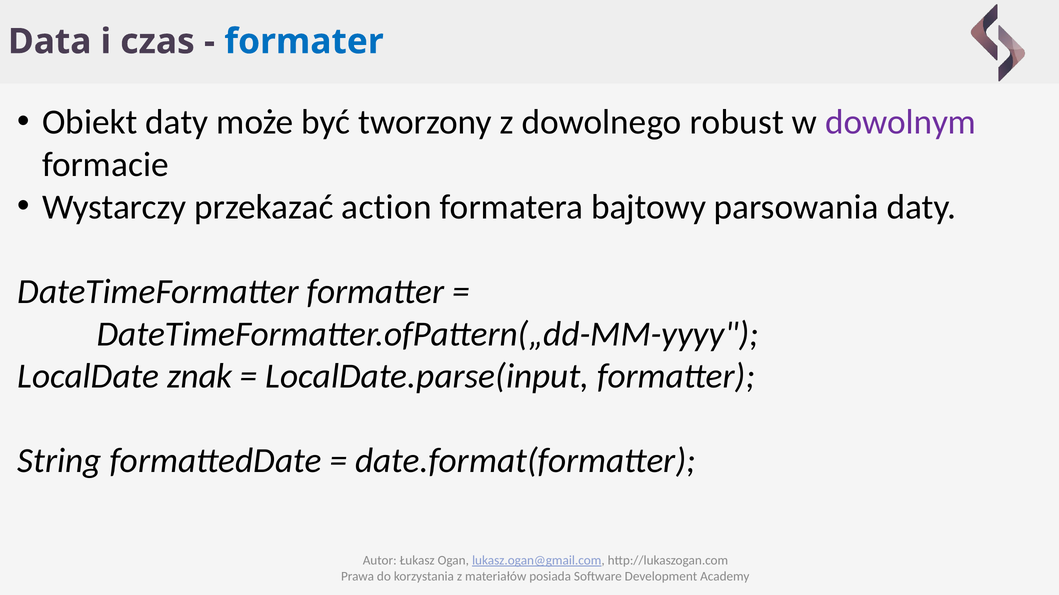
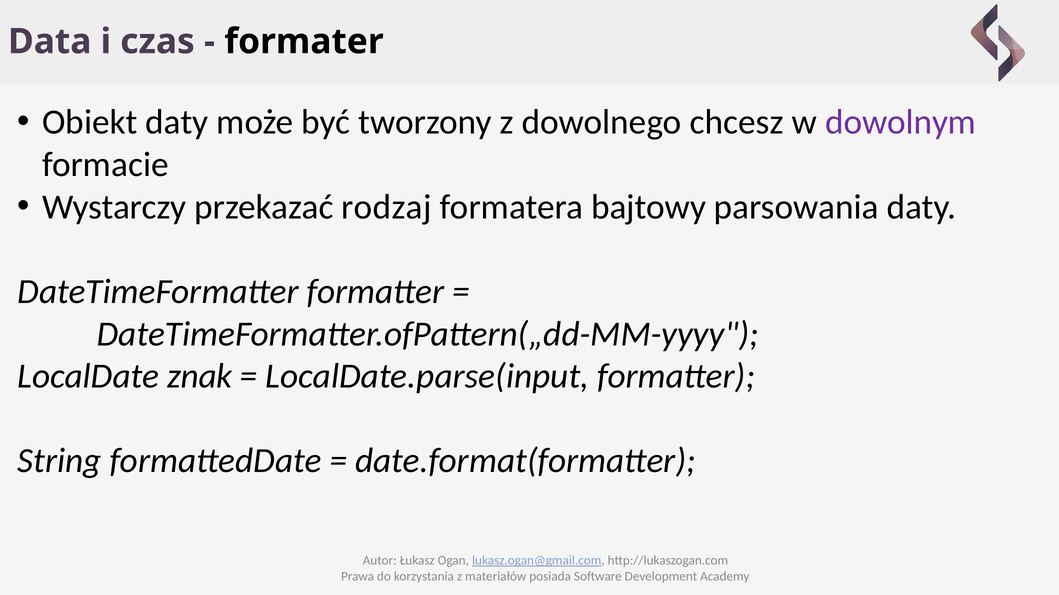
formater colour: blue -> black (304, 42)
robust: robust -> chcesz (737, 122)
action: action -> rodzaj (386, 207)
